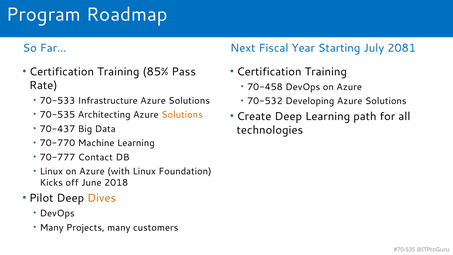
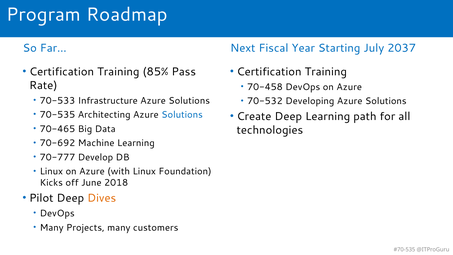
2081: 2081 -> 2037 (402, 48)
Solutions colour: orange -> blue (182, 115)
70-437: 70-437 -> 70-465 (57, 129)
70-770: 70-770 -> 70-692 (57, 143)
Contact: Contact -> Develop (95, 157)
